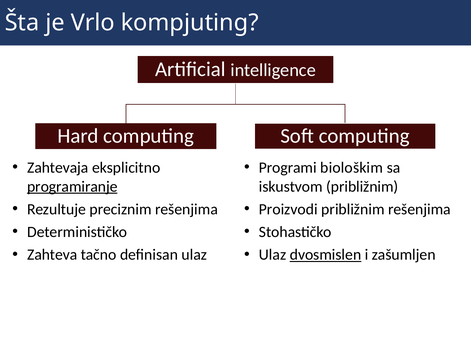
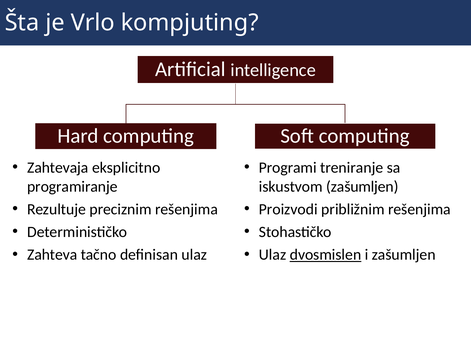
biološkim: biološkim -> treniranje (352, 168)
programiranje underline: present -> none (72, 187)
iskustvom približnim: približnim -> zašumljen (362, 187)
